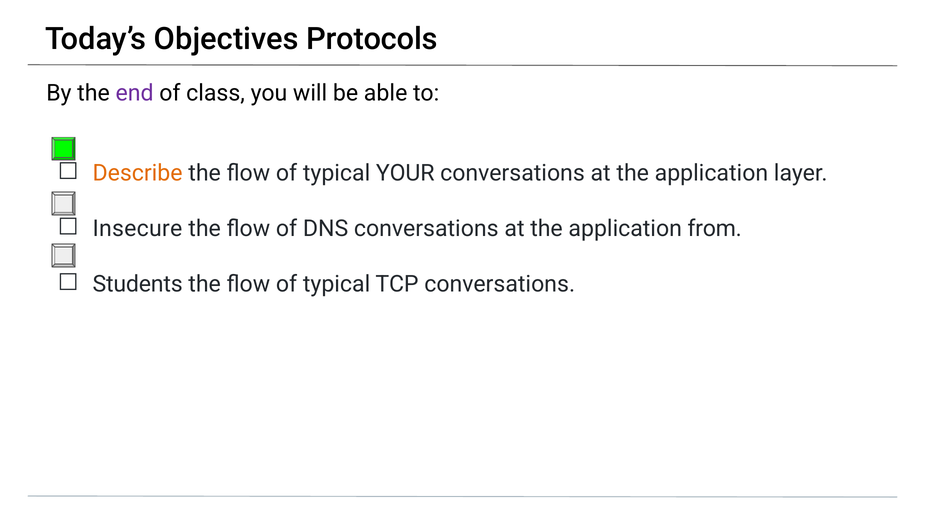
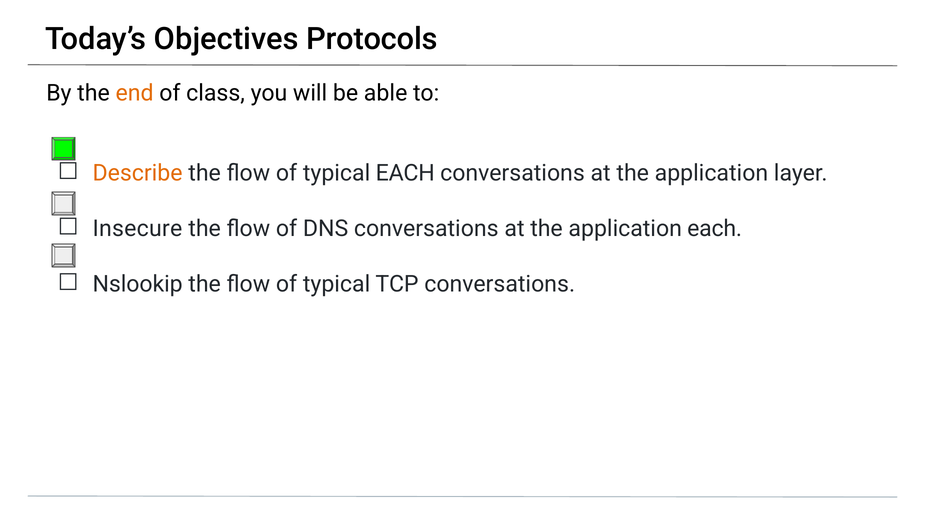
end colour: purple -> orange (135, 93)
typical YOUR: YOUR -> EACH (405, 173)
application from: from -> each (715, 229)
Students: Students -> Nslookip (138, 284)
